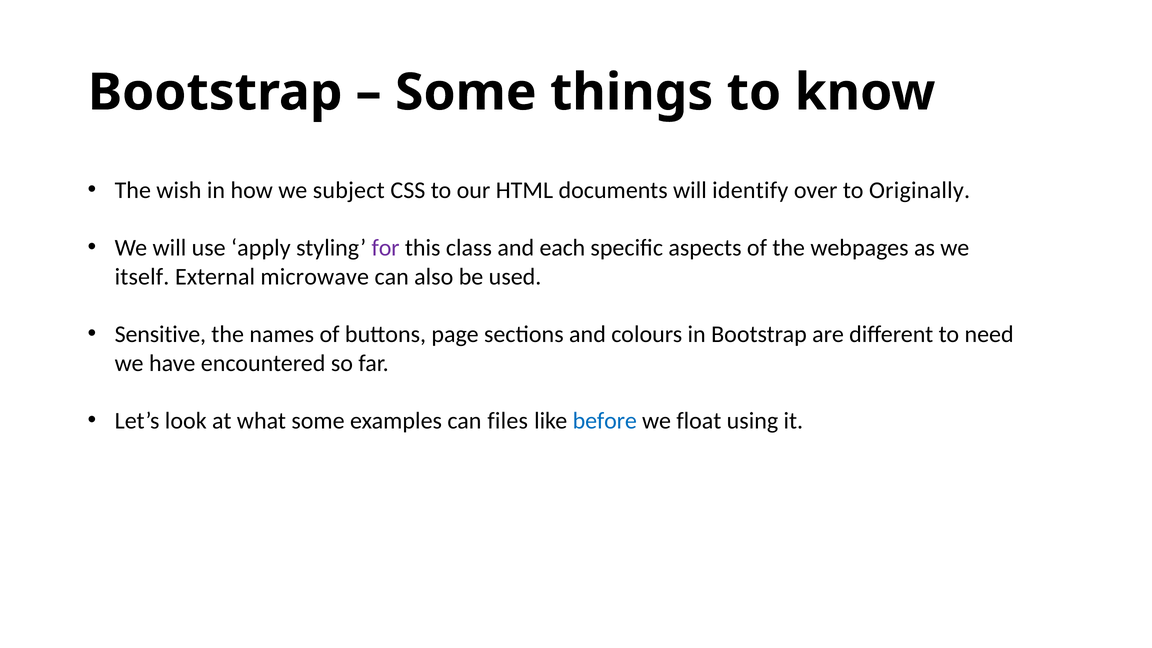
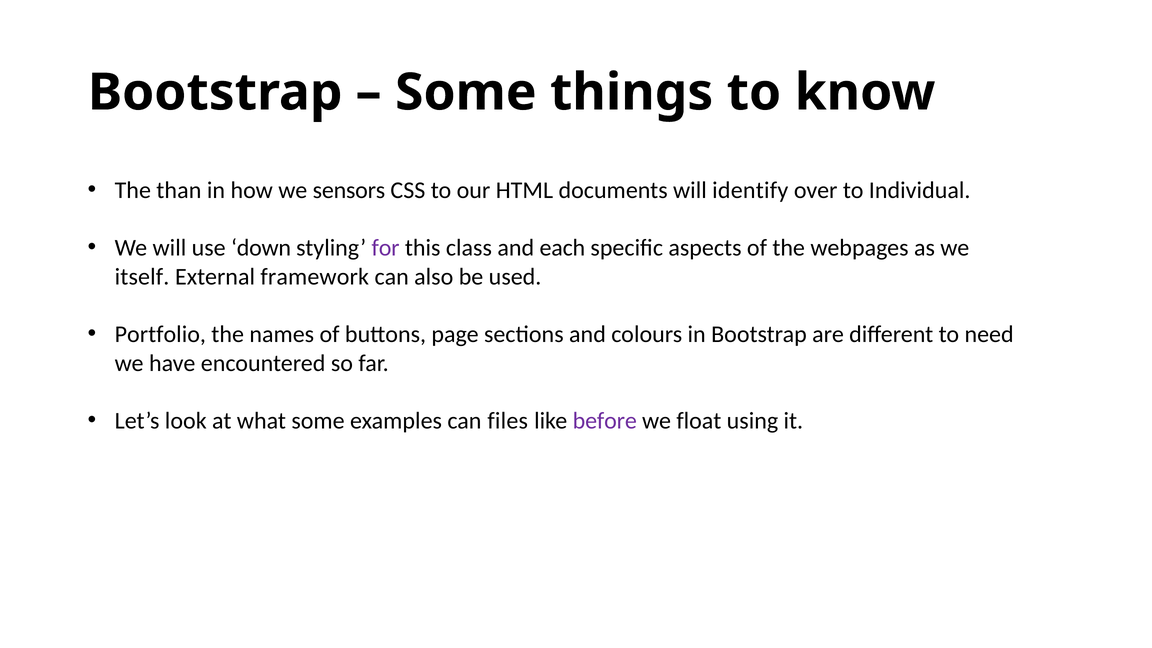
wish: wish -> than (179, 190)
subject: subject -> sensors (349, 190)
Originally: Originally -> Individual (920, 190)
apply: apply -> down (261, 248)
microwave: microwave -> framework (315, 277)
Sensitive: Sensitive -> Portfolio (160, 334)
before colour: blue -> purple (605, 421)
